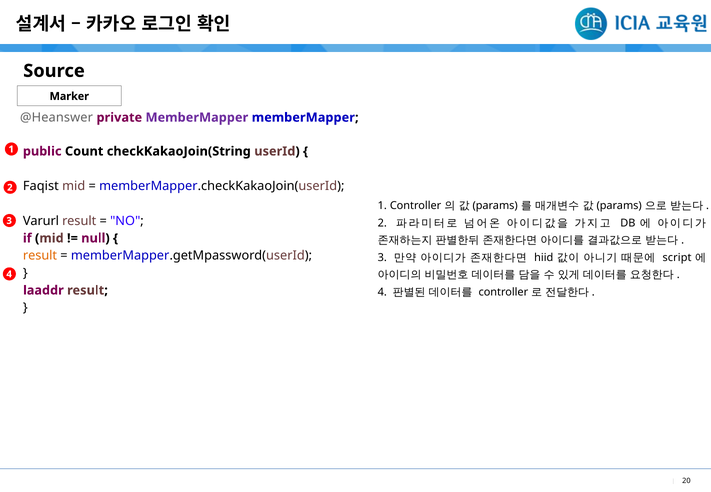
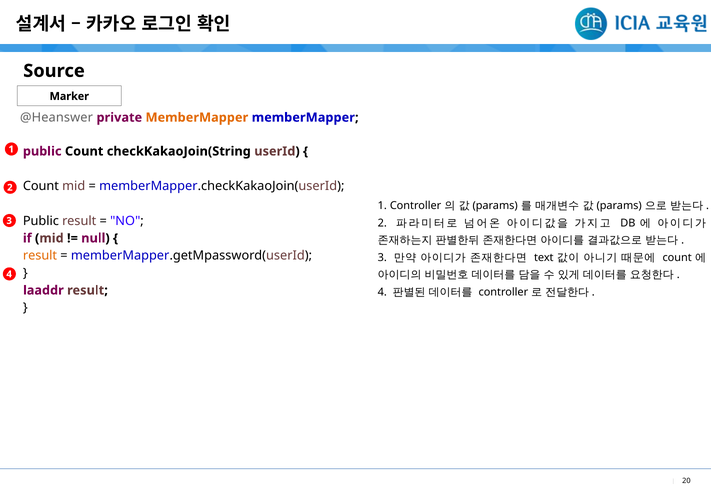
MemberMapper colour: purple -> orange (197, 118)
Faqist: Faqist -> Count (41, 186)
Varurl: Varurl -> Public (41, 221)
hiid: hiid -> text (544, 258)
script: script -> count (677, 258)
